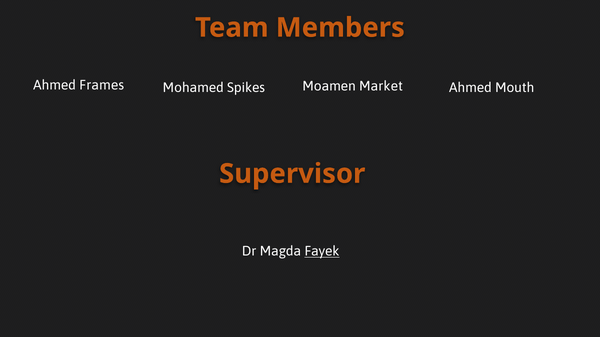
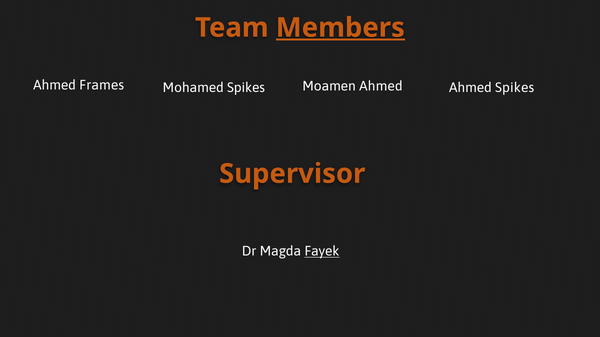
Members underline: none -> present (340, 28)
Moamen Market: Market -> Ahmed (381, 86)
Ahmed Mouth: Mouth -> Spikes (515, 88)
